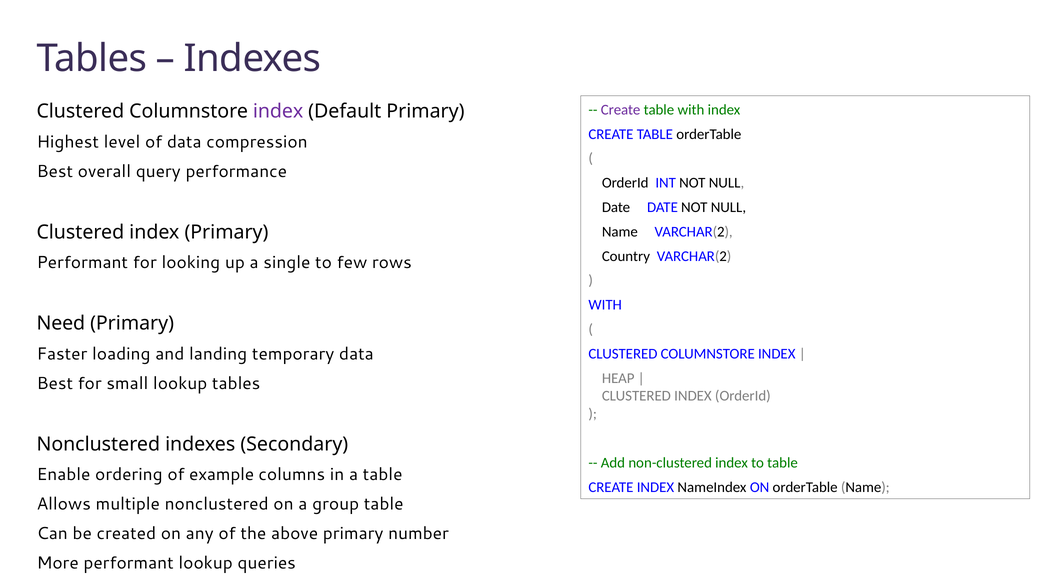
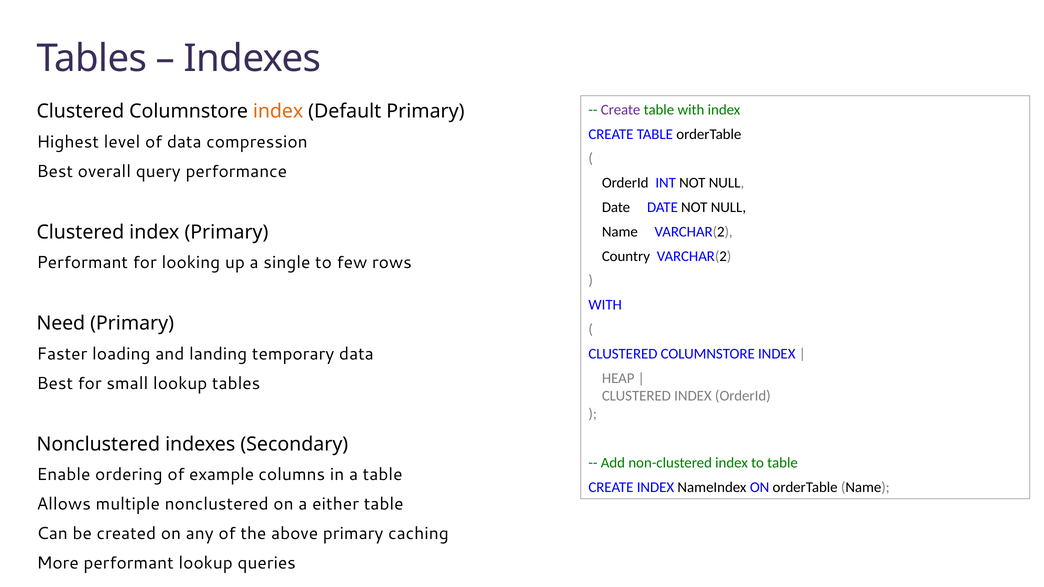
index colour: purple -> orange (278, 111)
group: group -> either (336, 504)
number: number -> caching (418, 534)
